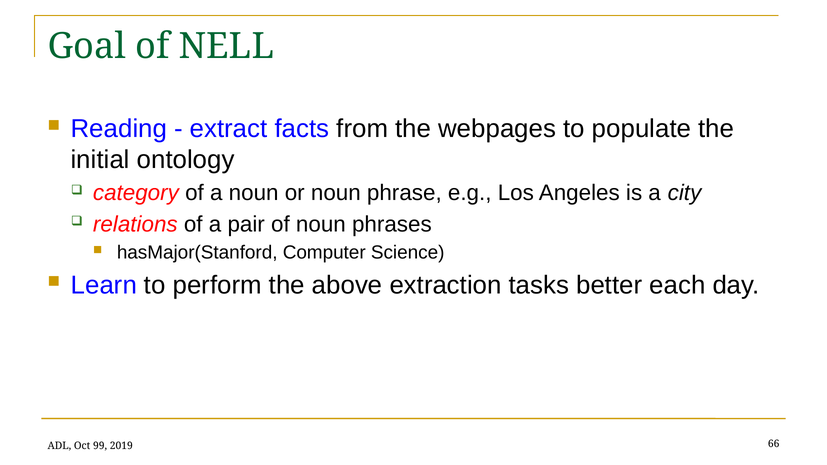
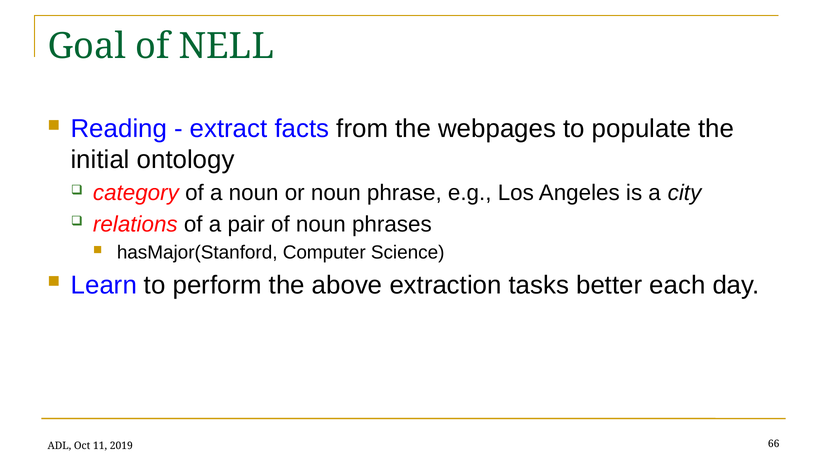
99: 99 -> 11 (100, 446)
